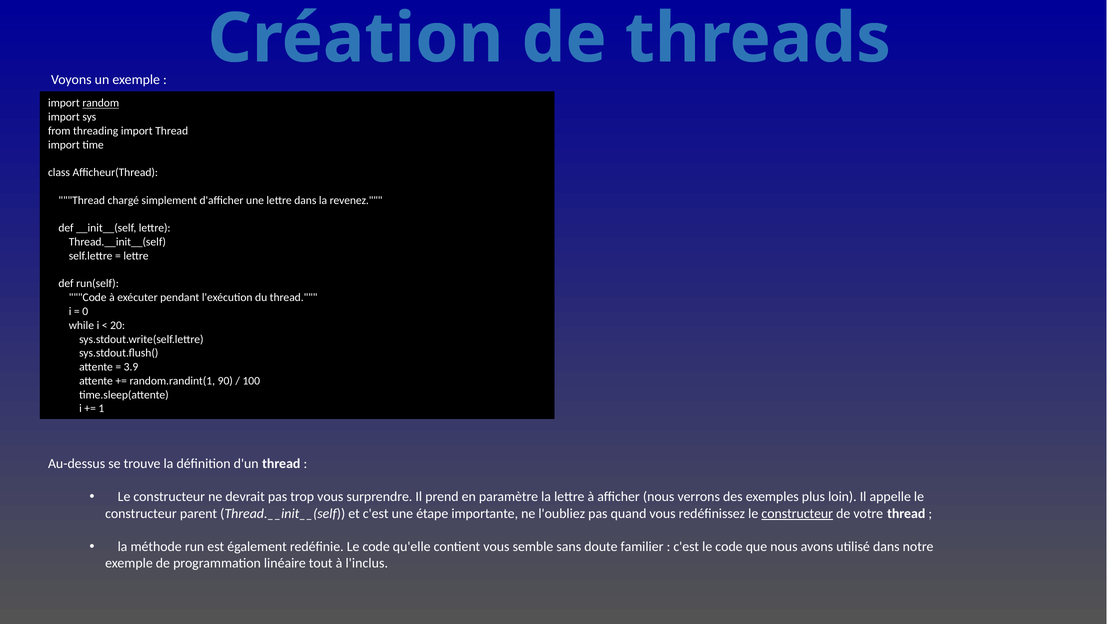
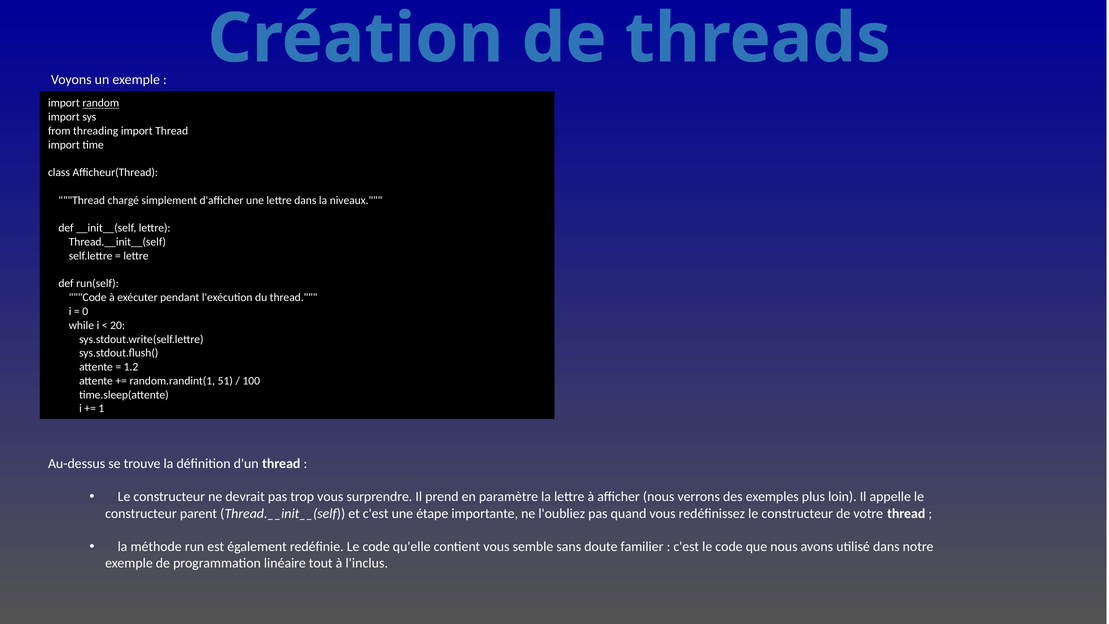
revenez: revenez -> niveaux (356, 200)
3.9: 3.9 -> 1.2 (131, 367)
90: 90 -> 51 (225, 381)
constructeur underline: present -> none (797, 513)
